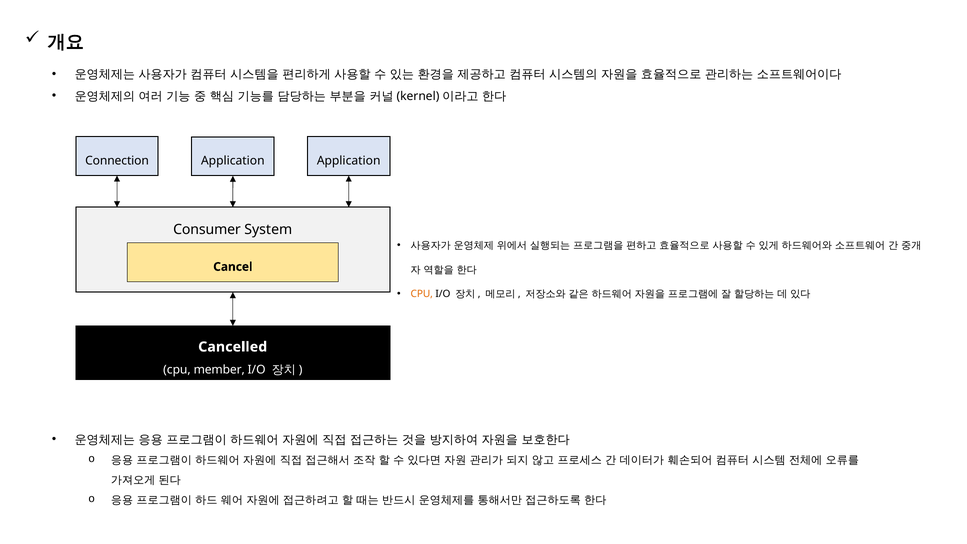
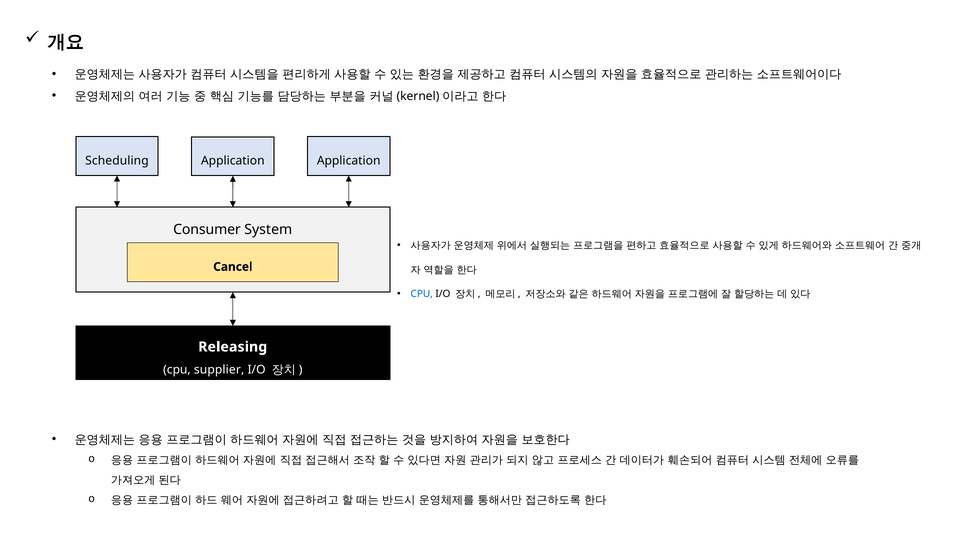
Connection: Connection -> Scheduling (117, 161)
CPU colour: orange -> blue (422, 294)
Cancelled: Cancelled -> Releasing (233, 347)
member: member -> supplier (219, 370)
